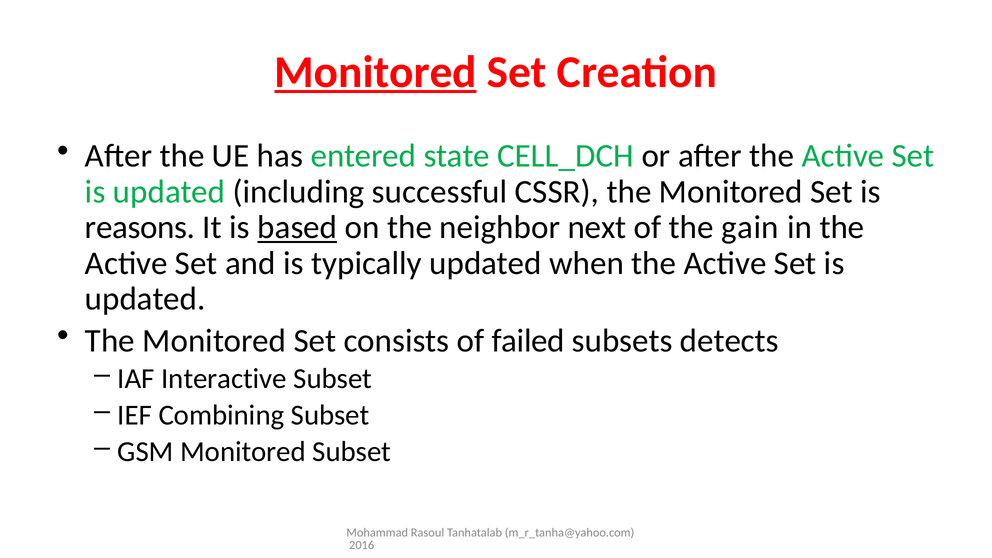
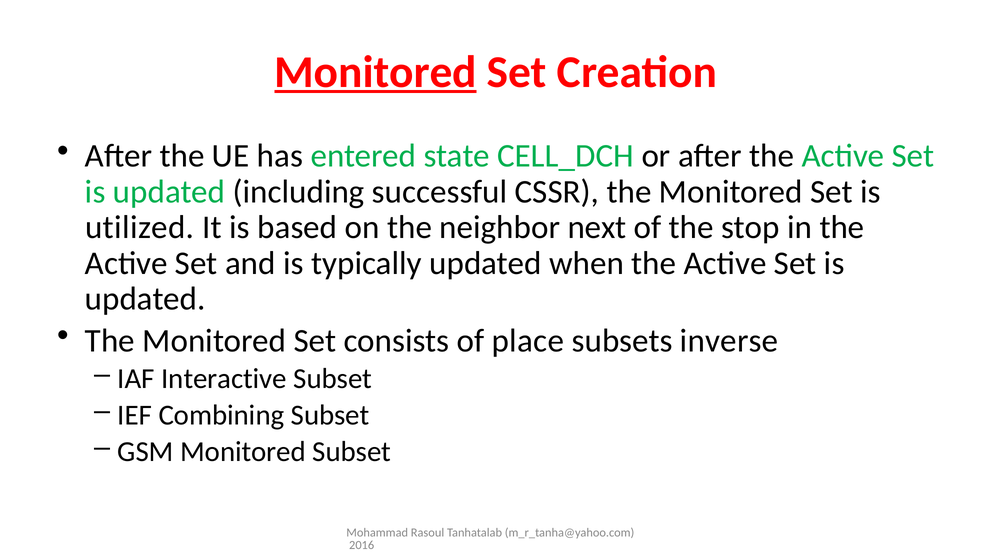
reasons: reasons -> utilized (140, 228)
based underline: present -> none (297, 228)
gain: gain -> stop (750, 228)
failed: failed -> place (528, 341)
detects: detects -> inverse (729, 341)
